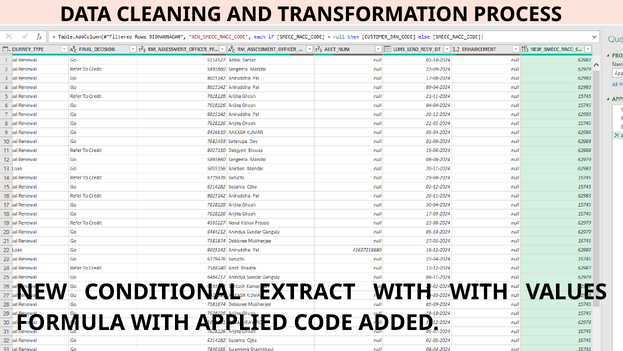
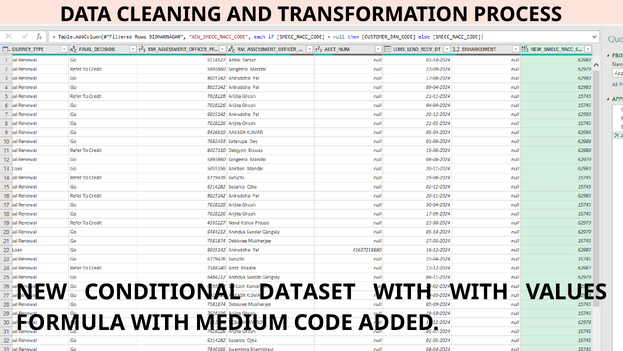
EXTRACT: EXTRACT -> DATASET (307, 292)
APPLIED: APPLIED -> MEDIUM (242, 322)
